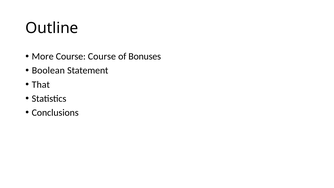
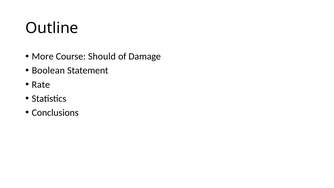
Course Course: Course -> Should (102, 56)
Bonuses: Bonuses -> Damage (145, 56)
That: That -> Rate (41, 84)
